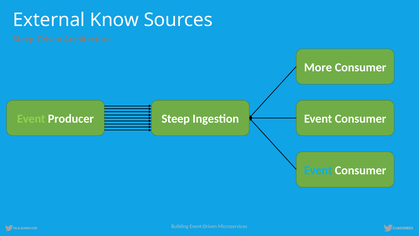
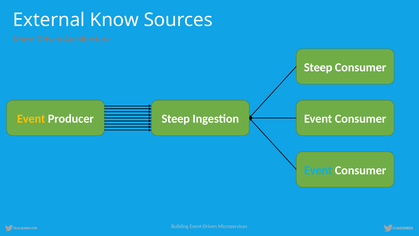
Steep-Driven: Steep-Driven -> More-Driven (37, 39)
More: More -> Steep (318, 67)
Event colour: light green -> yellow (31, 119)
